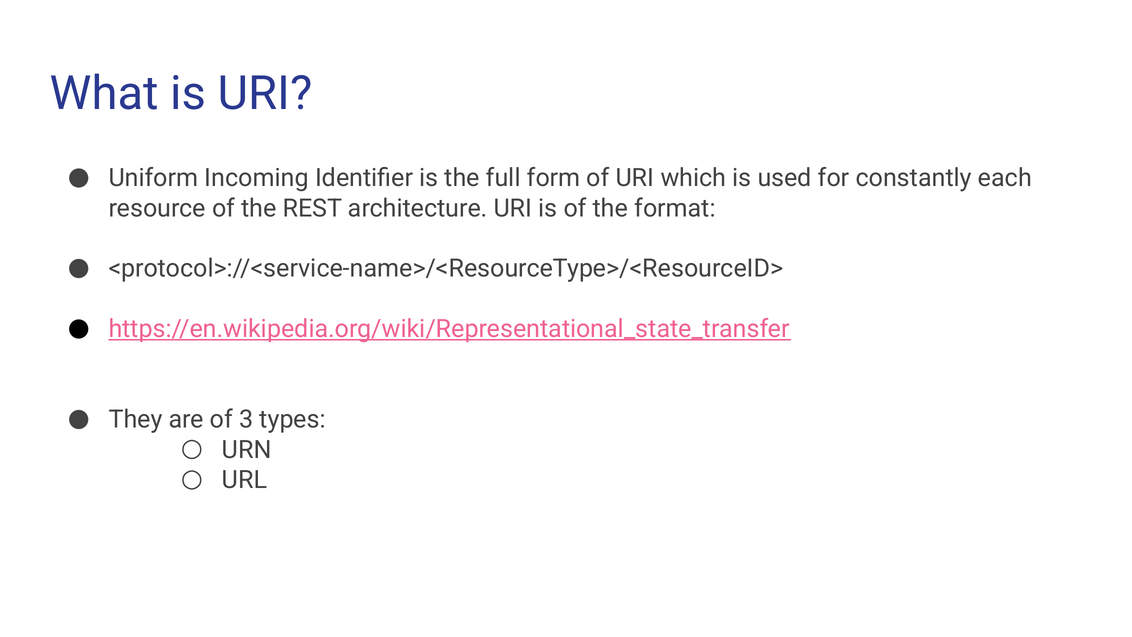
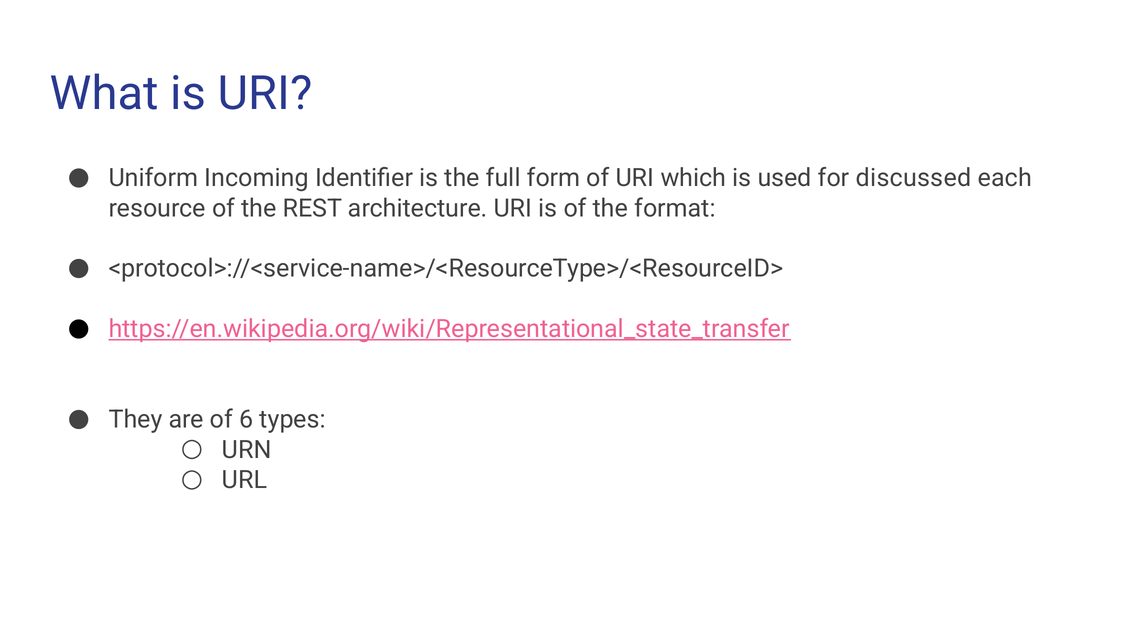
constantly: constantly -> discussed (914, 178)
3: 3 -> 6 (246, 419)
